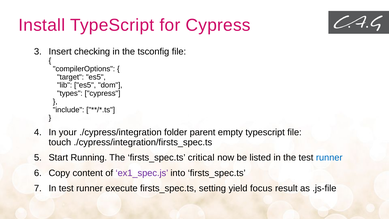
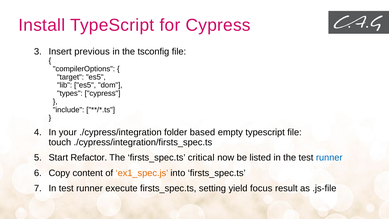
checking: checking -> previous (92, 52)
parent: parent -> based (202, 132)
Running: Running -> Refactor (89, 158)
ex1_spec.js colour: purple -> orange (142, 173)
